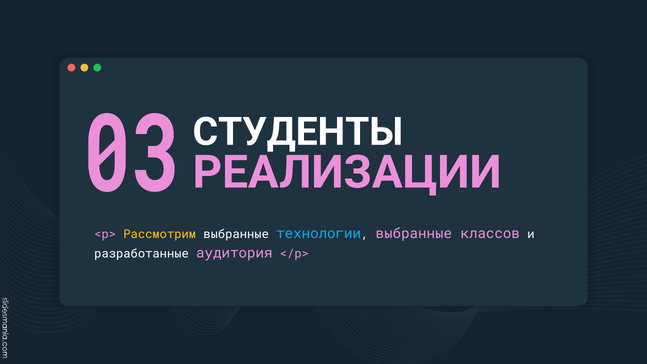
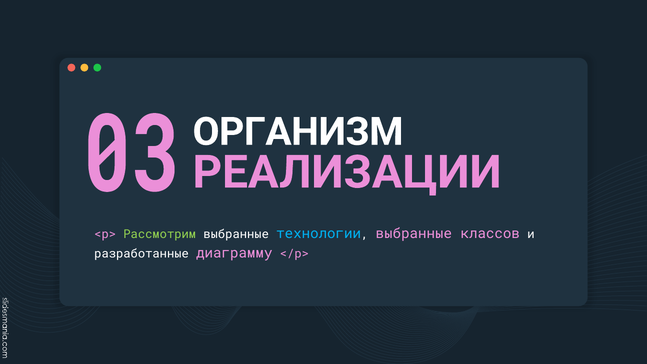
СТУДЕНТЫ: СТУДЕНТЫ -> ОРГАНИЗМ (298, 132)
Рассмотрим colour: yellow -> light green (160, 234)
аудитория: аудитория -> диаграмму (234, 253)
